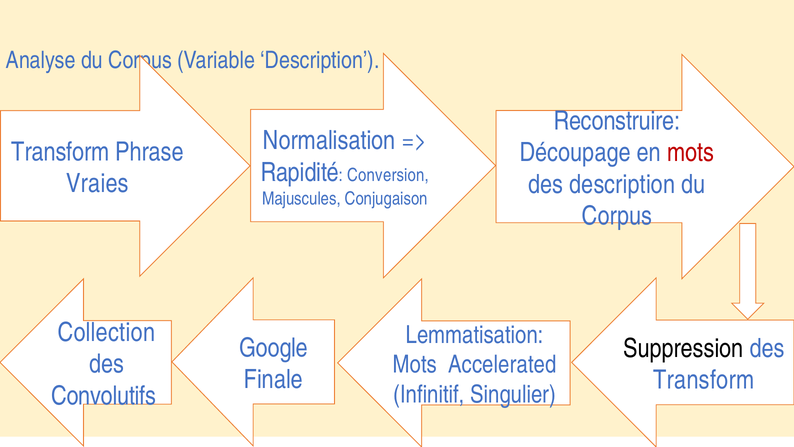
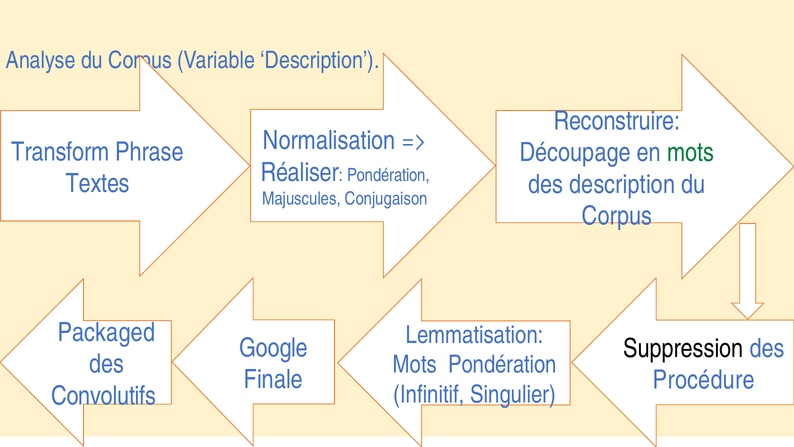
mots colour: red -> green (691, 152)
Rapidité: Rapidité -> Réaliser (300, 172)
Conversion: Conversion -> Pondération (388, 175)
Vraies: Vraies -> Textes (98, 183)
Collection: Collection -> Packaged (106, 332)
Mots Accelerated: Accelerated -> Pondération (502, 364)
Transform: Transform -> Procédure (704, 380)
